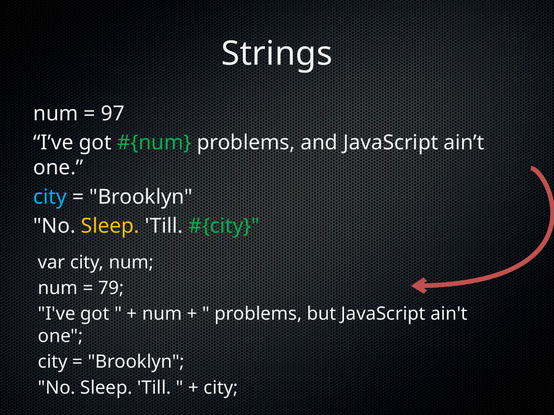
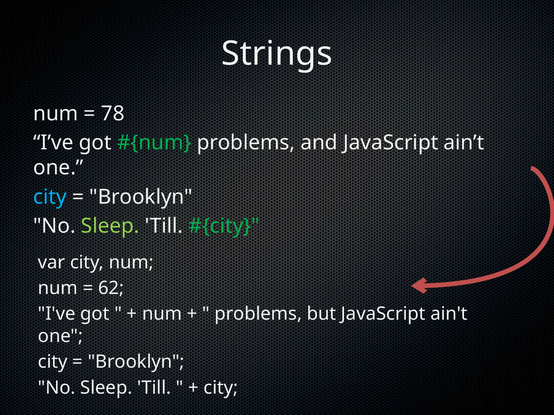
97: 97 -> 78 (113, 114)
Sleep colour: yellow -> light green (110, 226)
79: 79 -> 62 (111, 288)
